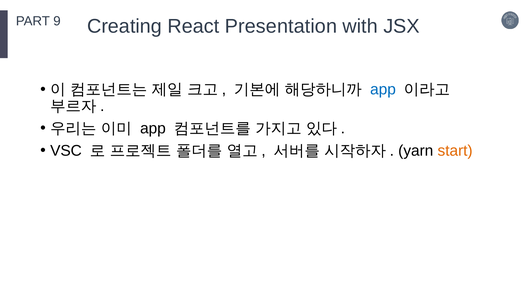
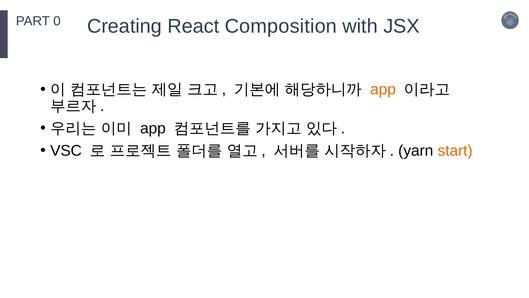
9: 9 -> 0 (57, 21)
Presentation: Presentation -> Composition (281, 26)
app colour: blue -> orange (383, 89)
